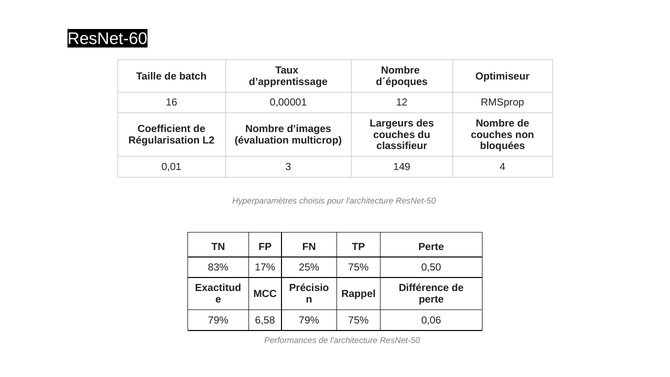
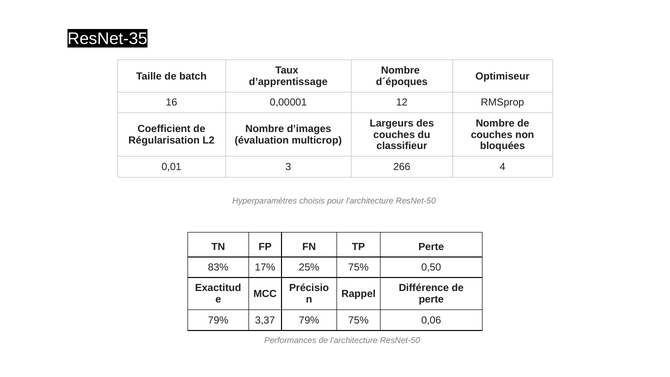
ResNet-60: ResNet-60 -> ResNet-35 (107, 39)
149: 149 -> 266 (402, 167)
6,58: 6,58 -> 3,37 (265, 320)
